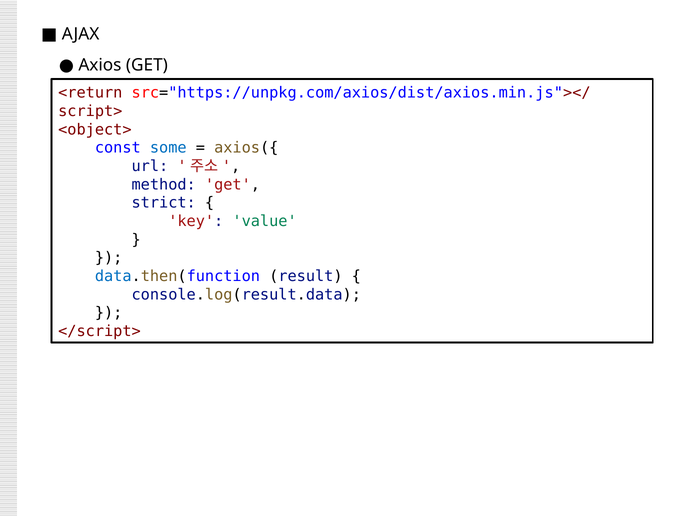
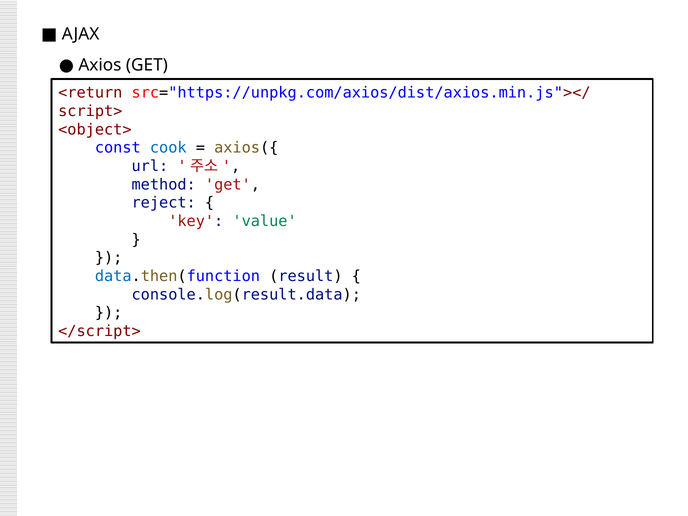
some: some -> cook (168, 148)
strict: strict -> reject (164, 203)
